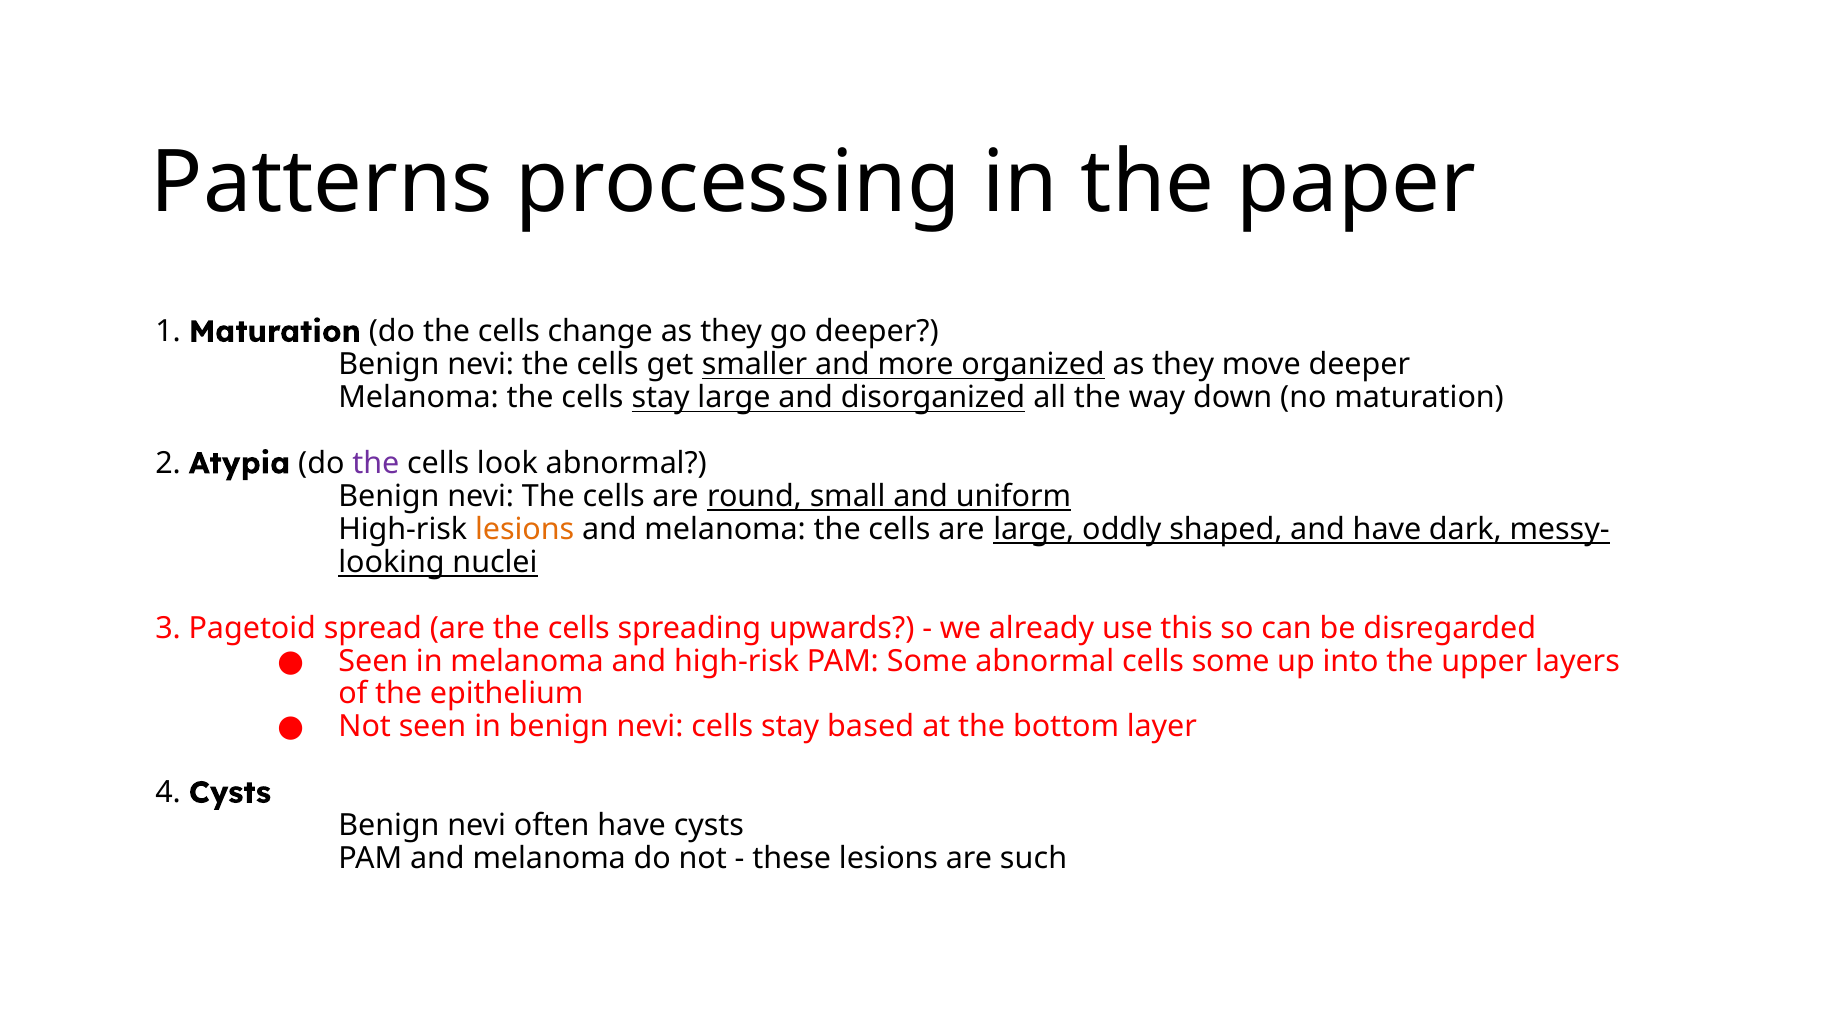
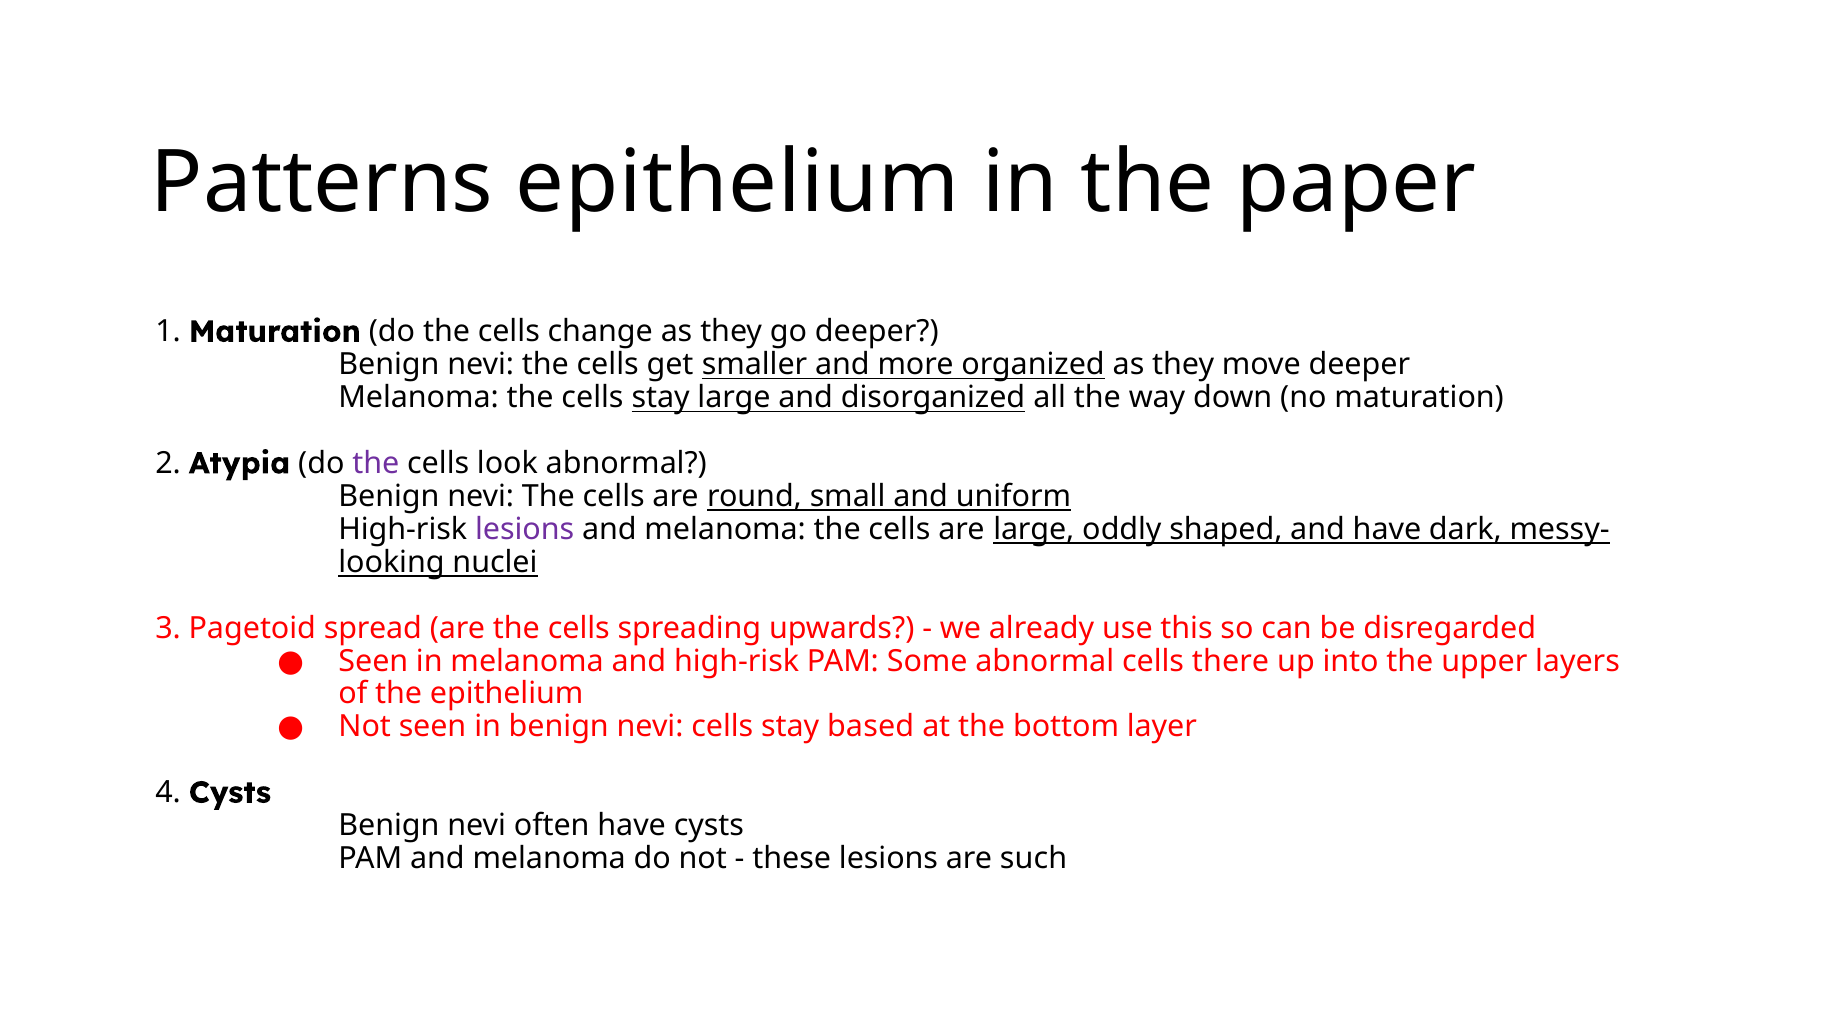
Patterns processing: processing -> epithelium (738, 183)
lesions colour: orange -> purple (525, 529)
cells some: some -> there (1231, 661)
